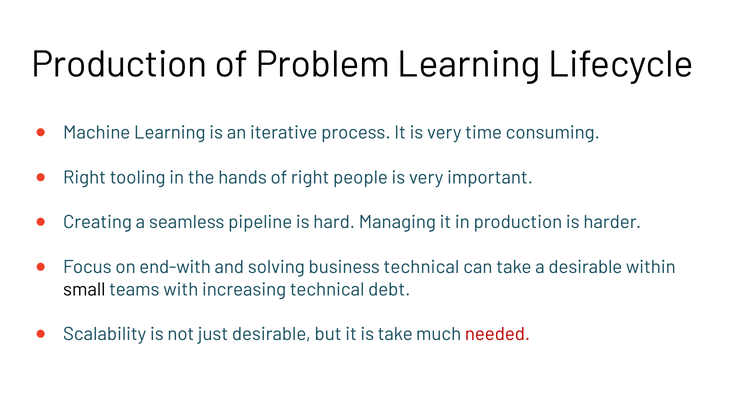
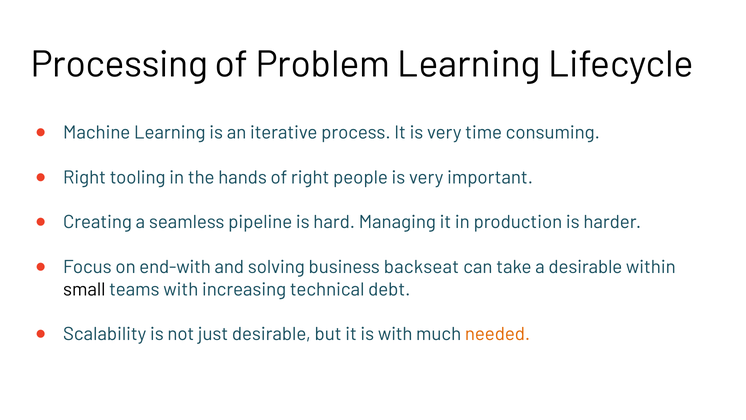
Production: Production -> Processing (119, 64)
business technical: technical -> backseat (421, 267)
is take: take -> with (395, 334)
needed colour: red -> orange (498, 334)
